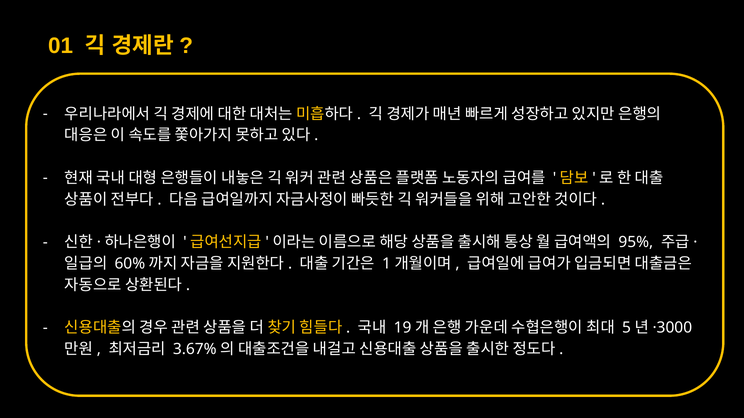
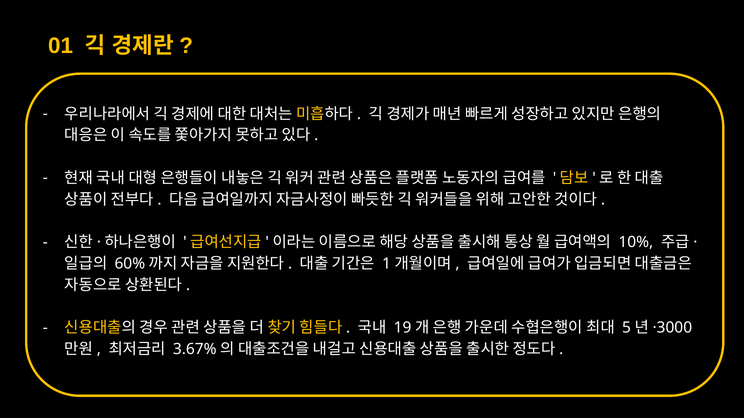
95%: 95% -> 10% (636, 242)
